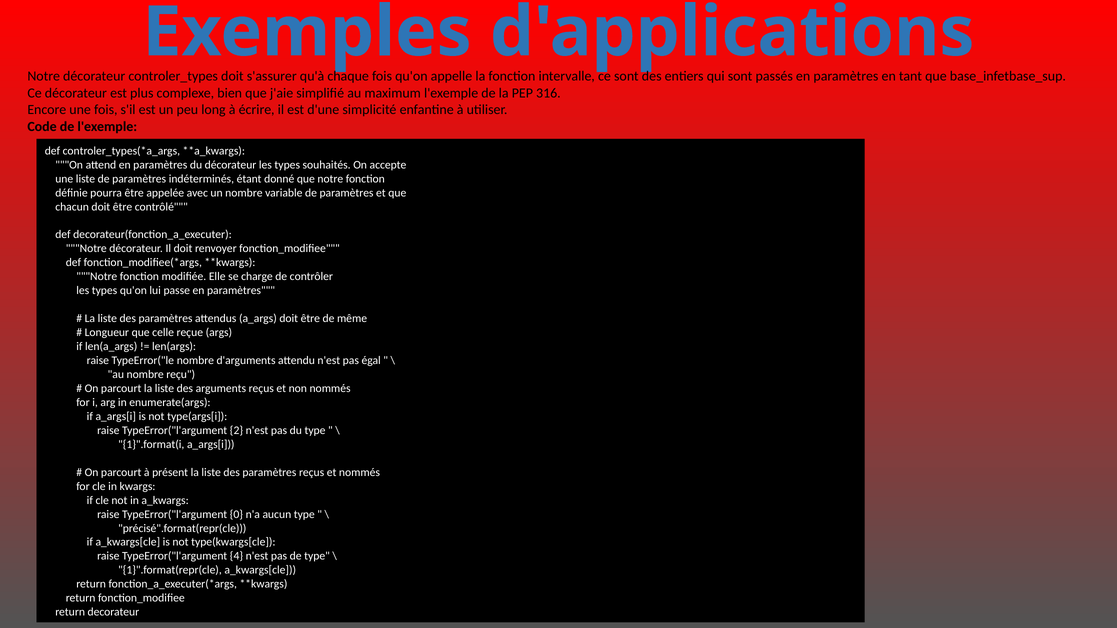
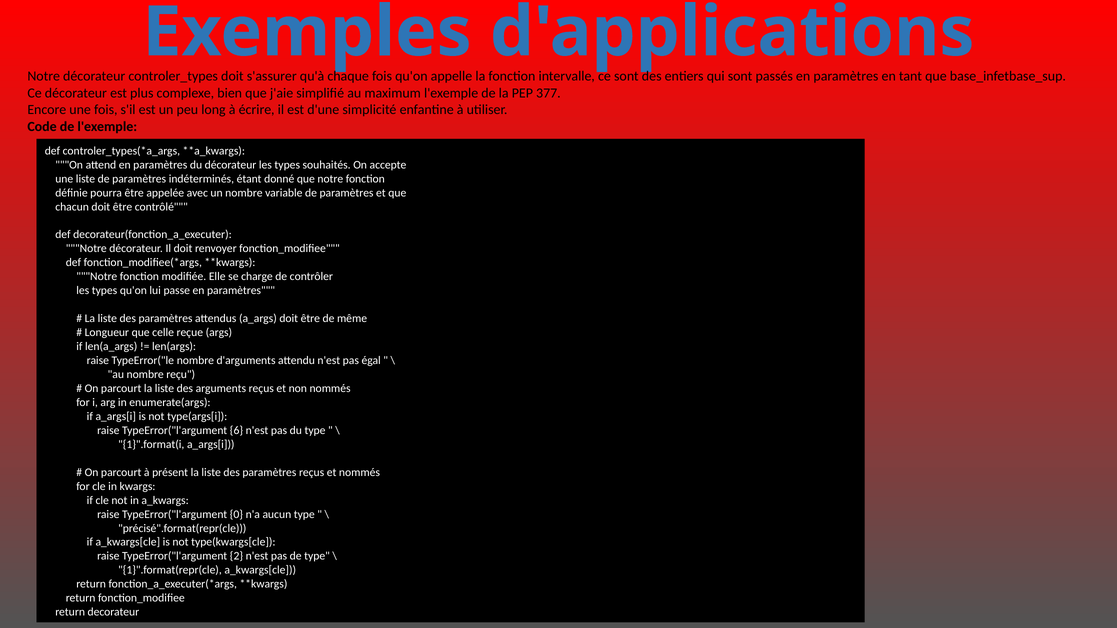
316: 316 -> 377 (548, 93)
2: 2 -> 6 (236, 431)
4: 4 -> 2 (236, 556)
